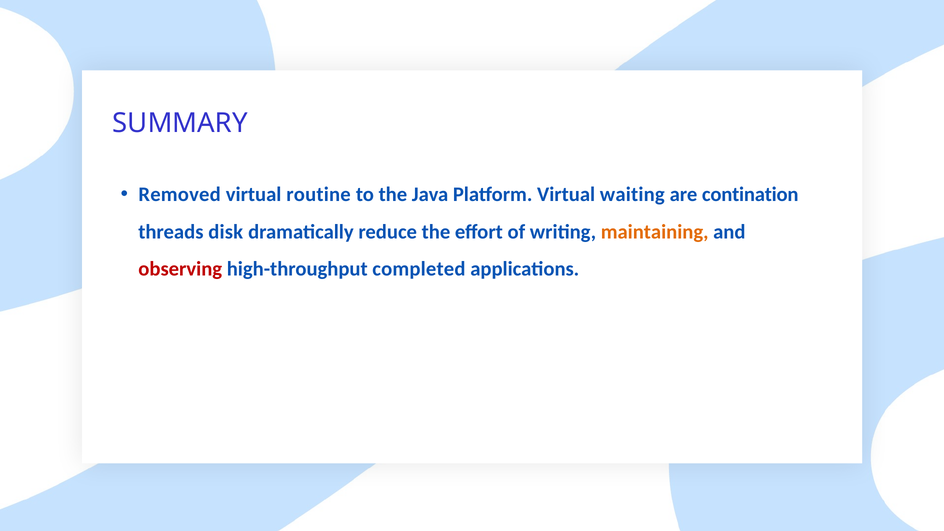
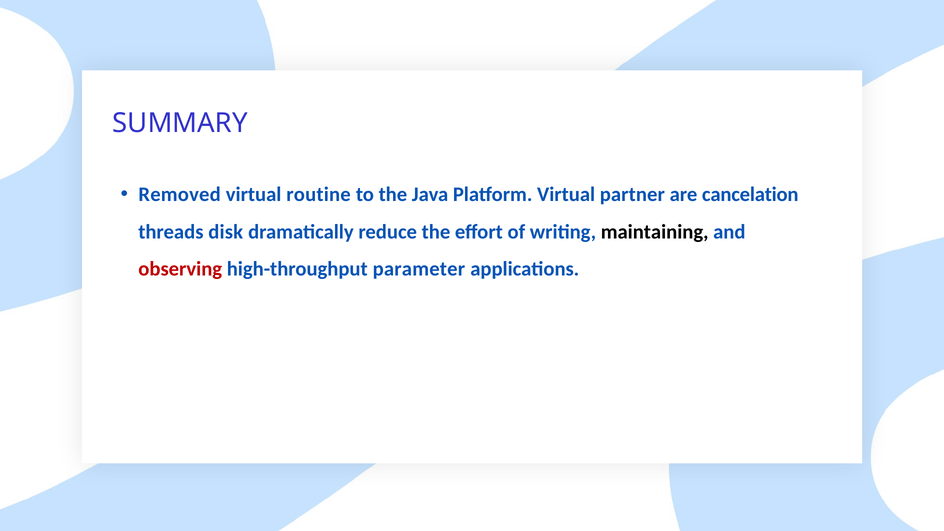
waiting: waiting -> partner (632, 195)
contination: contination -> cancelation (750, 195)
maintaining colour: orange -> black (655, 232)
completed: completed -> parameter (419, 269)
